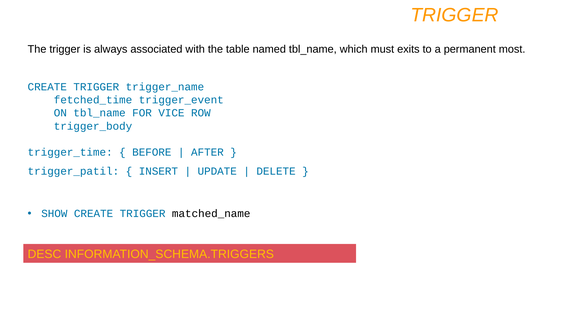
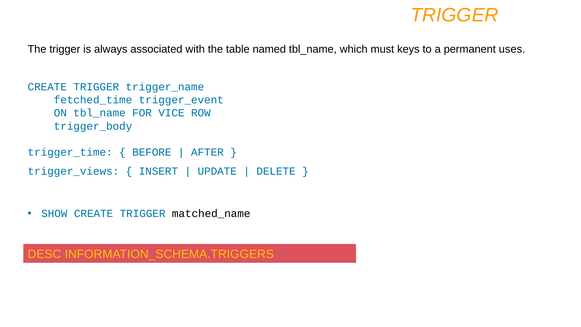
exits: exits -> keys (408, 49)
most: most -> uses (512, 49)
trigger_patil: trigger_patil -> trigger_views (73, 171)
